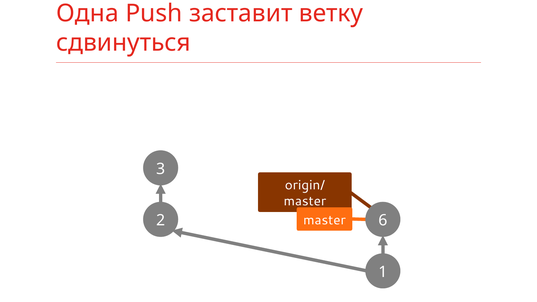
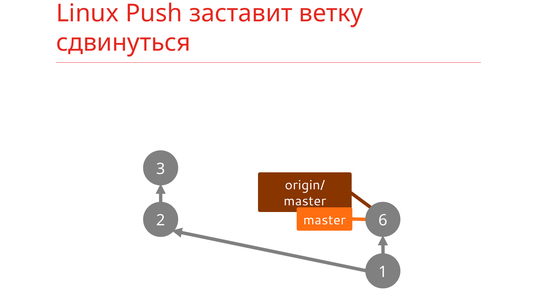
Одна: Одна -> Linux (87, 13)
